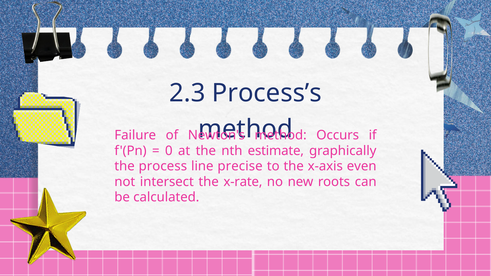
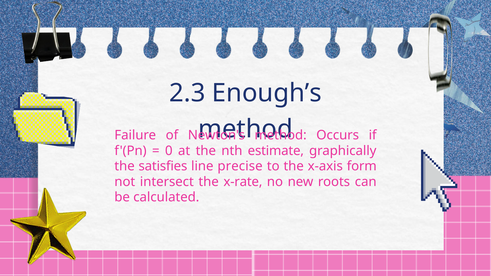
Process’s: Process’s -> Enough’s (267, 93)
process: process -> satisfies (163, 166)
even: even -> form (362, 166)
